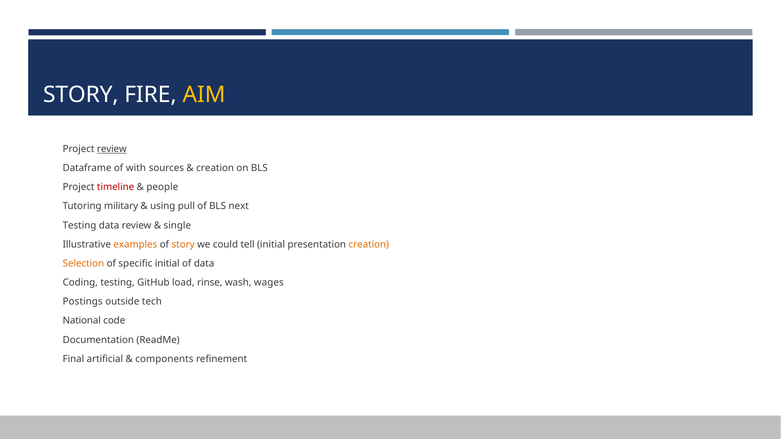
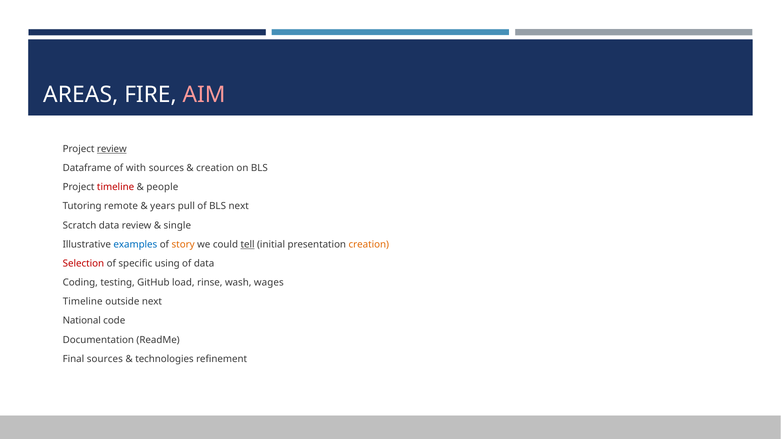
STORY: STORY -> AREAS (81, 95)
AIM colour: yellow -> pink (204, 95)
military: military -> remote (121, 206)
using: using -> years (163, 206)
Testing: Testing -> Scratch (79, 225)
examples colour: orange -> blue (135, 245)
tell underline: none -> present (248, 245)
Selection colour: orange -> red (83, 264)
specific initial: initial -> using (167, 264)
Postings: Postings -> Timeline (83, 302)
outside tech: tech -> next (152, 302)
Final artificial: artificial -> sources (105, 359)
components: components -> technologies (164, 359)
